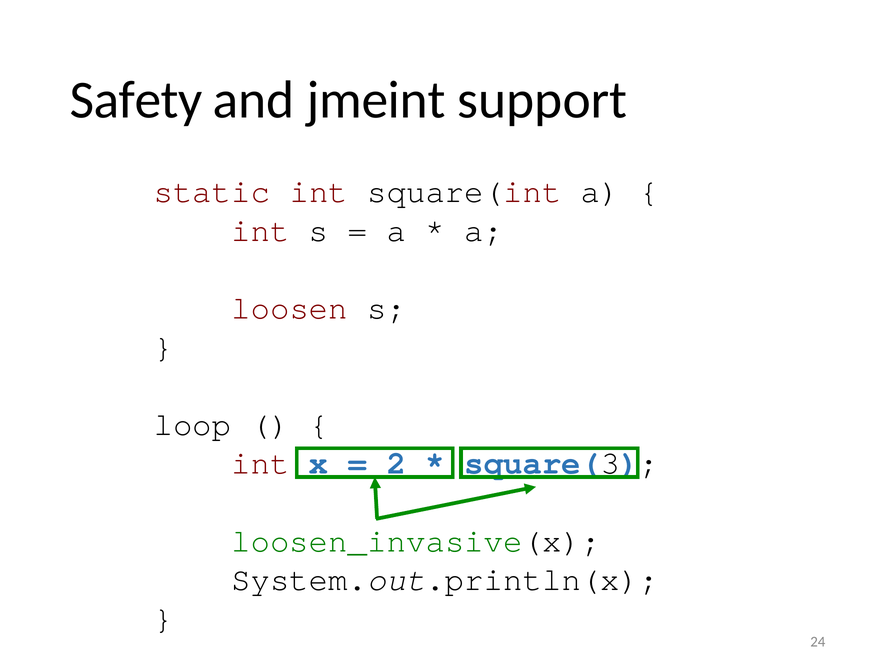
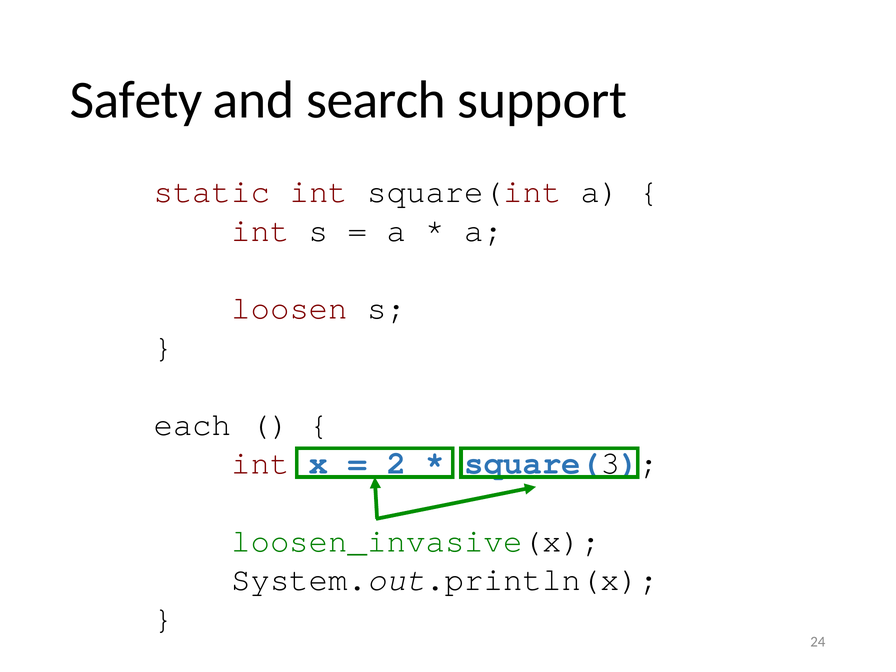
jmeint: jmeint -> search (376, 100)
loop: loop -> each (192, 425)
